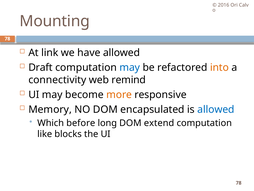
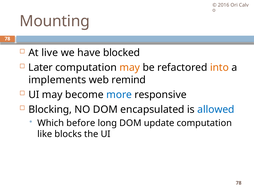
link: link -> live (50, 53)
have allowed: allowed -> blocked (121, 53)
Draft: Draft -> Later (41, 67)
may colour: blue -> orange (130, 67)
connectivity: connectivity -> implements (57, 80)
more colour: orange -> blue (119, 94)
Memory: Memory -> Blocking (50, 109)
extend: extend -> update (159, 123)
